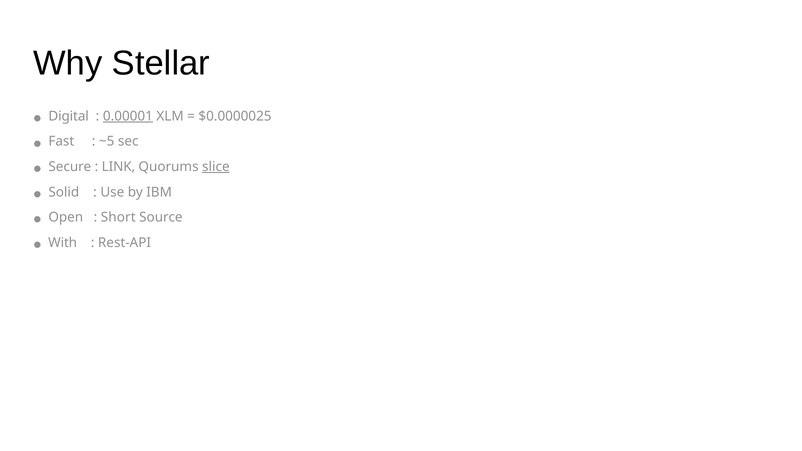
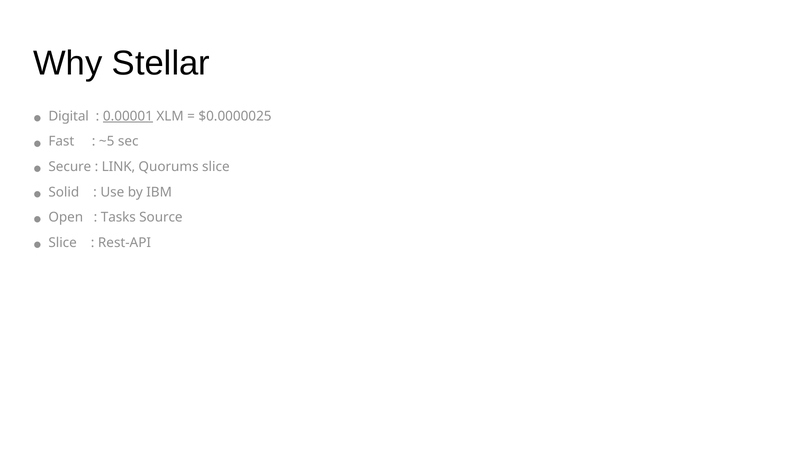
slice underline: present -> none (216, 167)
Short: Short -> Tasks (118, 217)
With: With -> Slice (63, 243)
